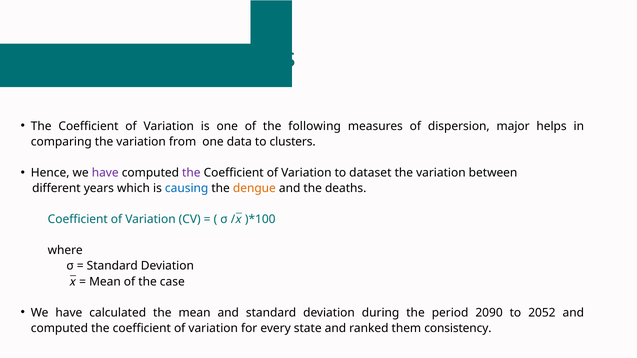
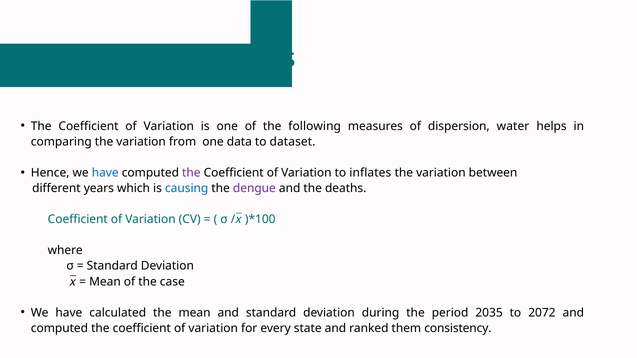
major: major -> water (513, 126)
clusters: clusters -> dataset (293, 142)
have colour: purple -> blue (105, 173)
dataset: dataset -> inflates (370, 173)
dengue colour: orange -> purple (254, 188)
2090: 2090 -> 2035 (489, 313)
2052: 2052 -> 2072 (542, 313)
